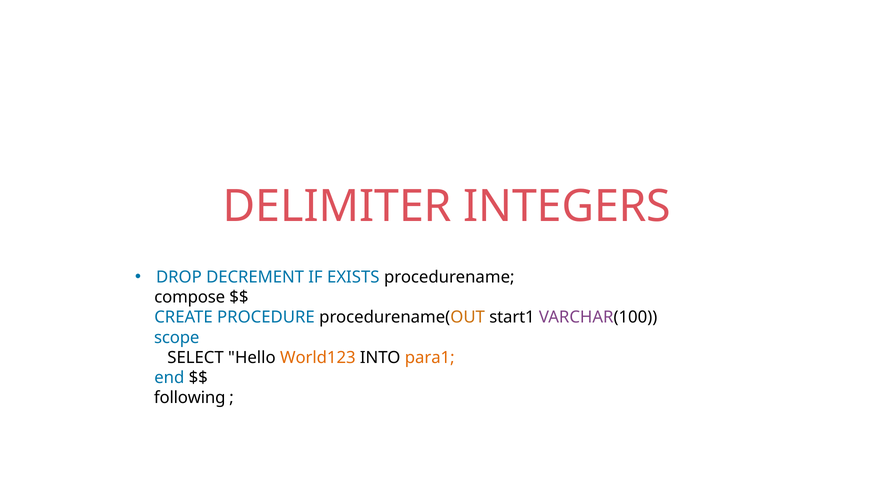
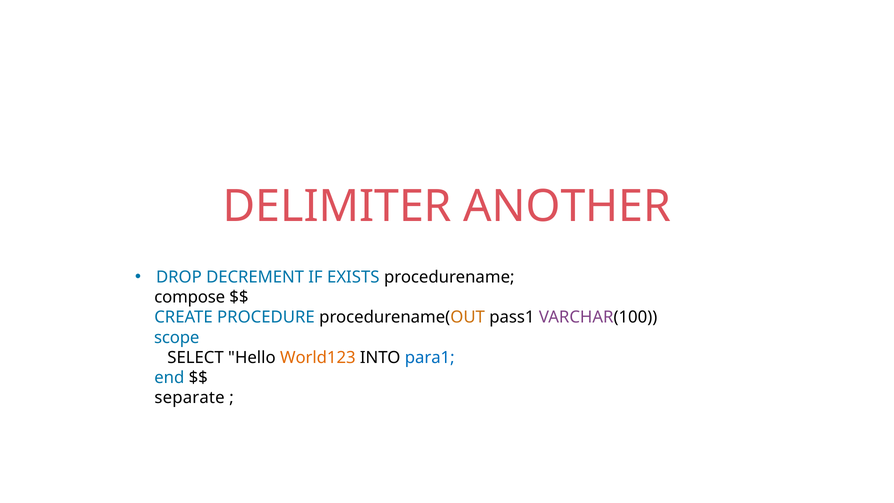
INTEGERS: INTEGERS -> ANOTHER (567, 206)
start1: start1 -> pass1 (512, 317)
para1 colour: orange -> blue (430, 358)
following: following -> separate (190, 398)
